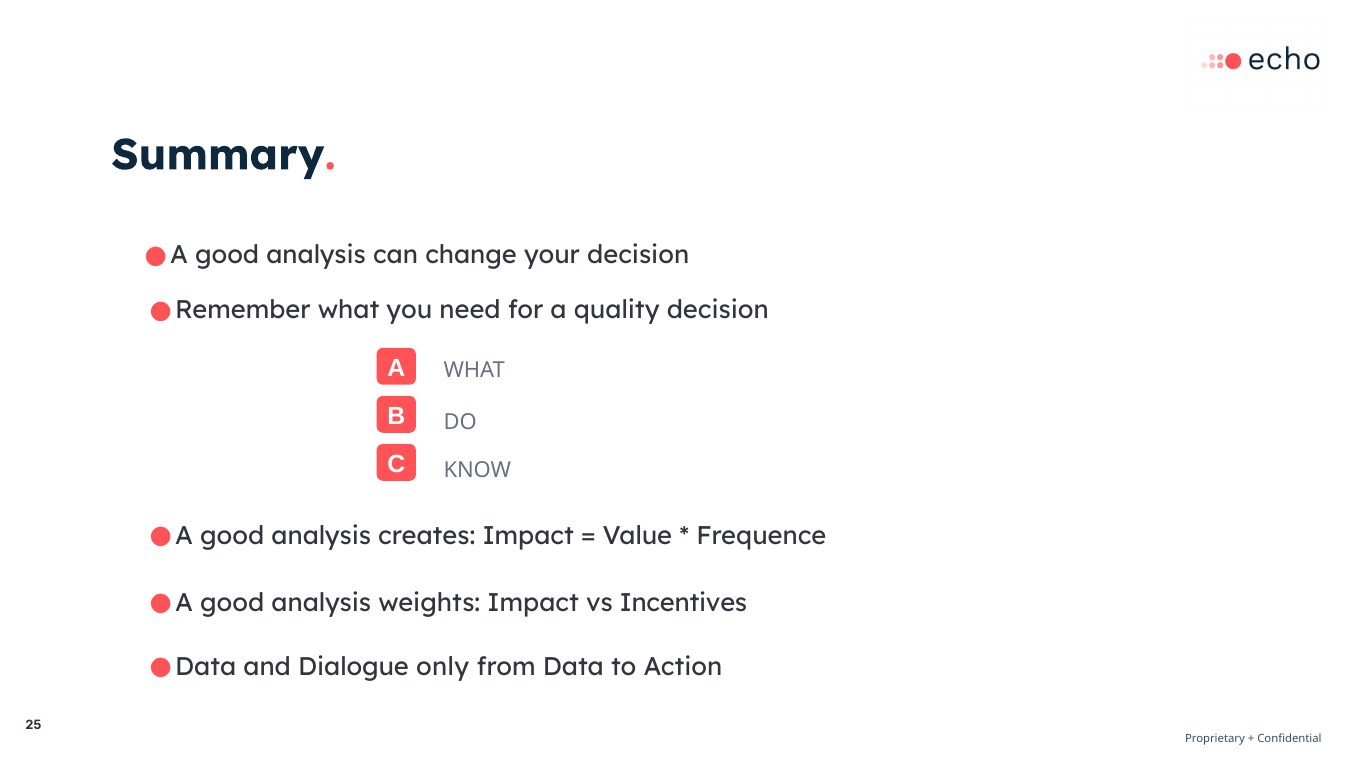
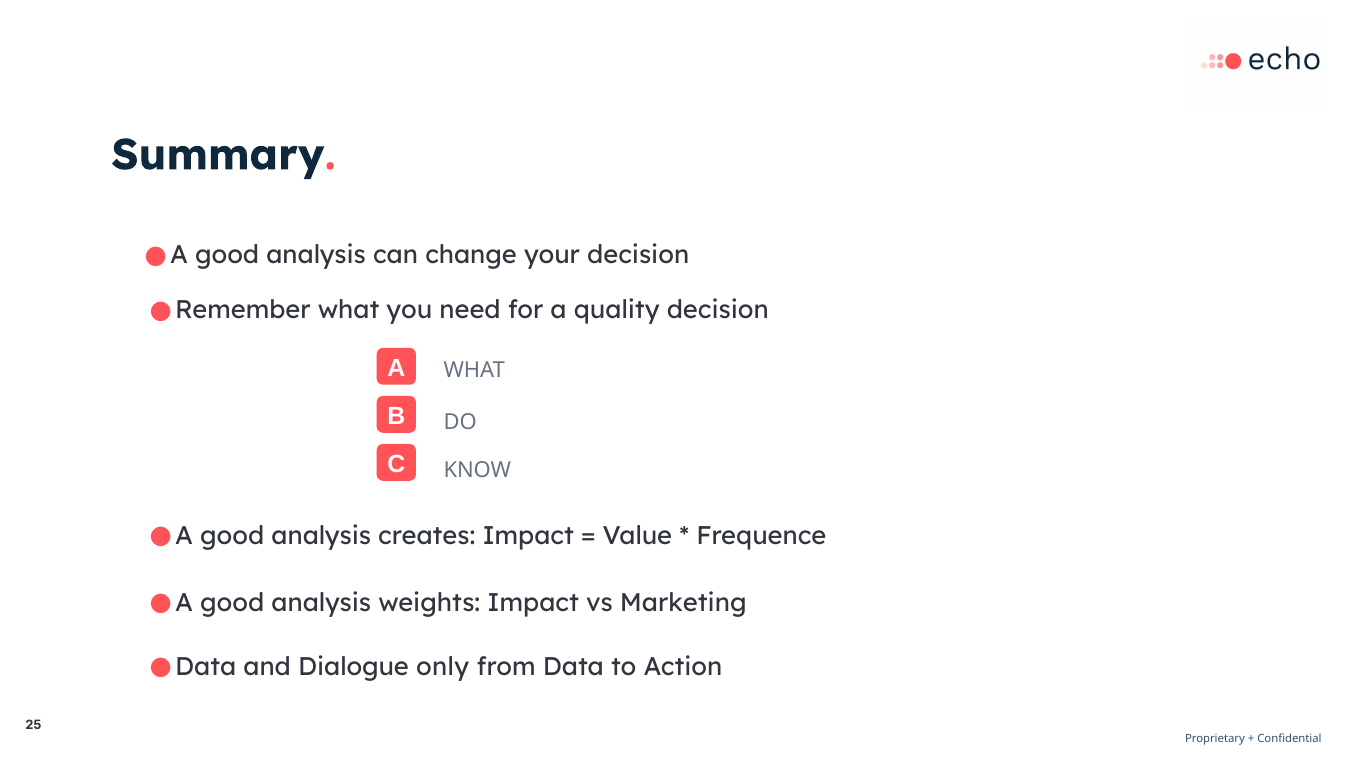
Incentives: Incentives -> Marketing (683, 603)
